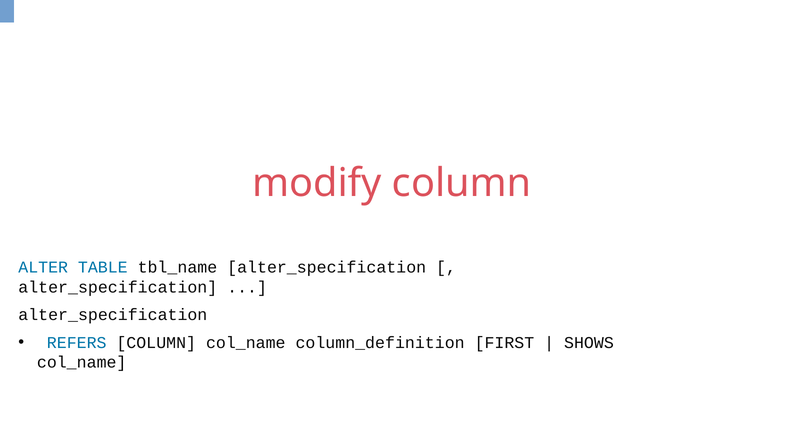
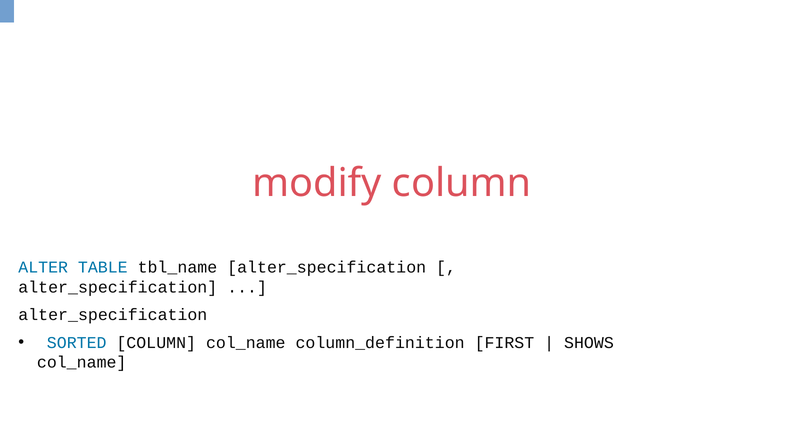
REFERS: REFERS -> SORTED (77, 343)
